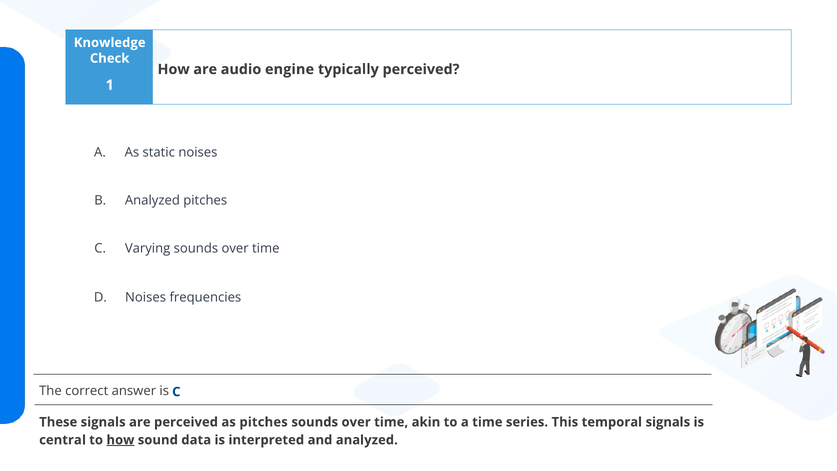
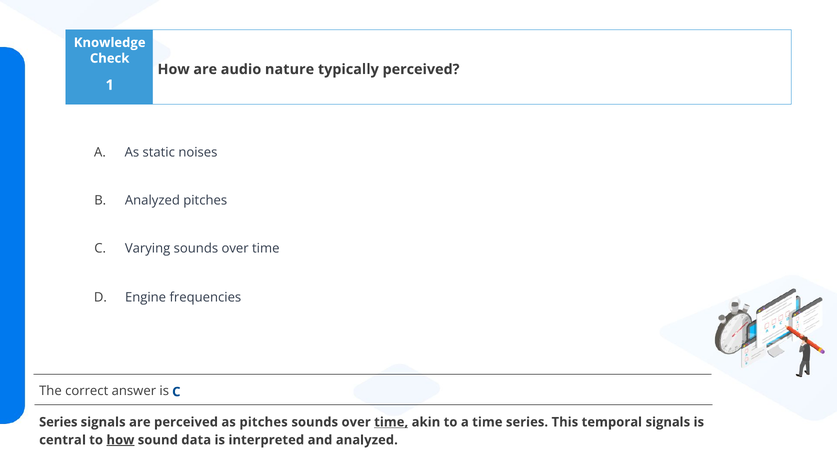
engine: engine -> nature (290, 69)
Noises: Noises -> Engine (146, 297)
These: These -> Series (58, 422)
time underline: none -> present (391, 422)
